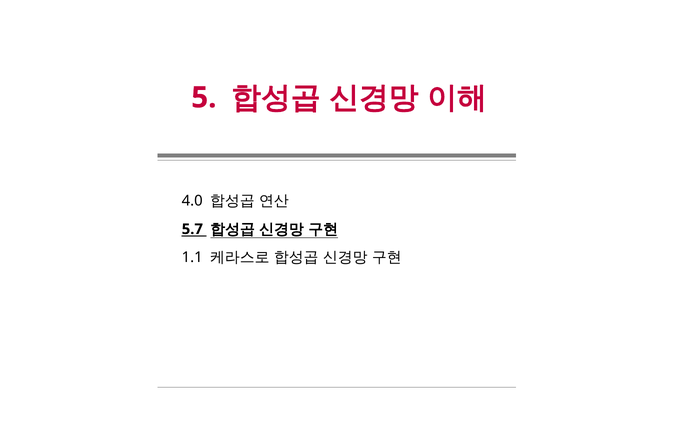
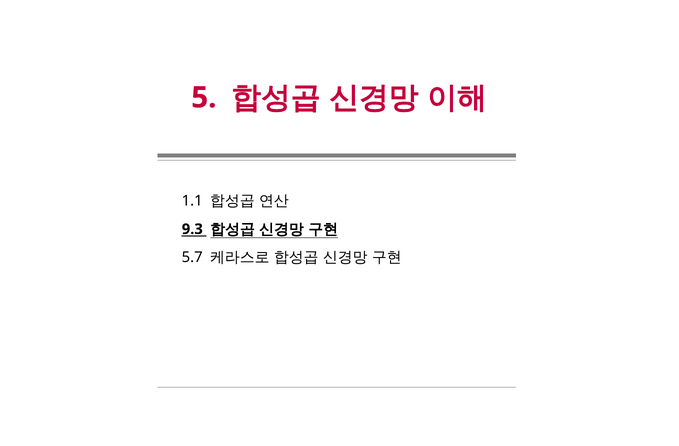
4.0: 4.0 -> 1.1 (192, 201)
5.7: 5.7 -> 9.3 (192, 229)
1.1: 1.1 -> 5.7 (192, 258)
